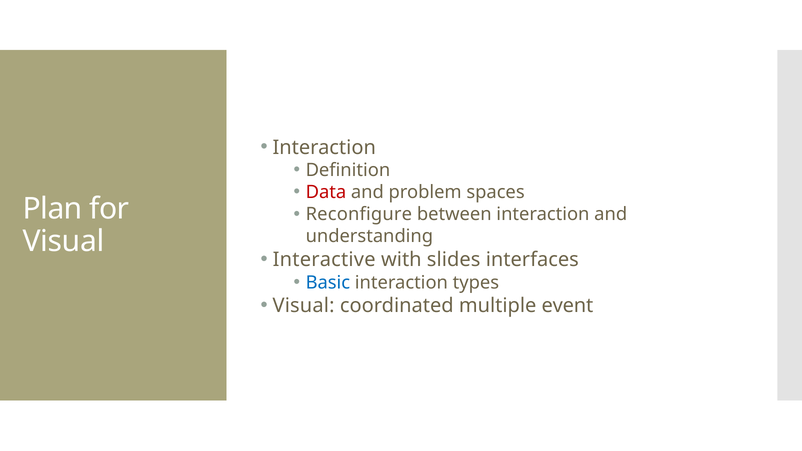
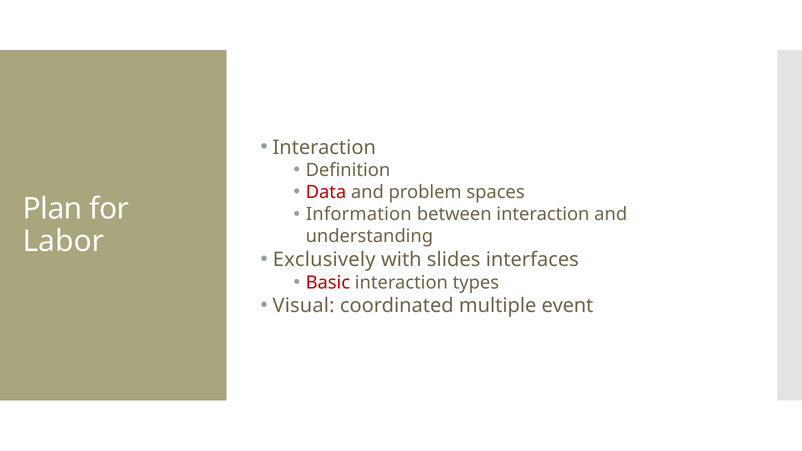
Reconfigure: Reconfigure -> Information (359, 214)
Visual: Visual -> Labor (63, 241)
Interactive: Interactive -> Exclusively (324, 260)
Basic colour: blue -> red (328, 283)
